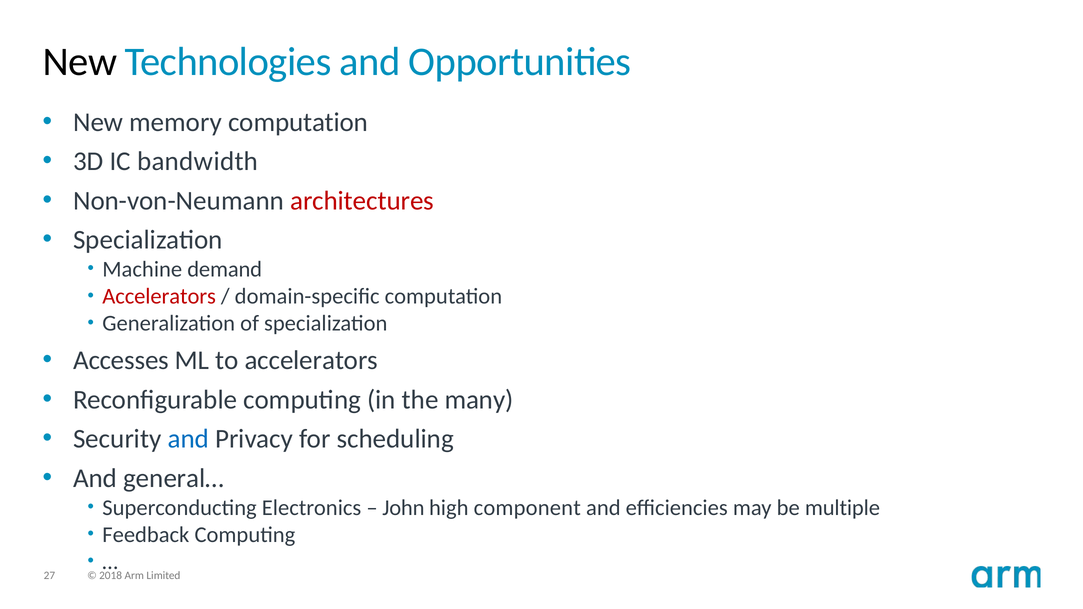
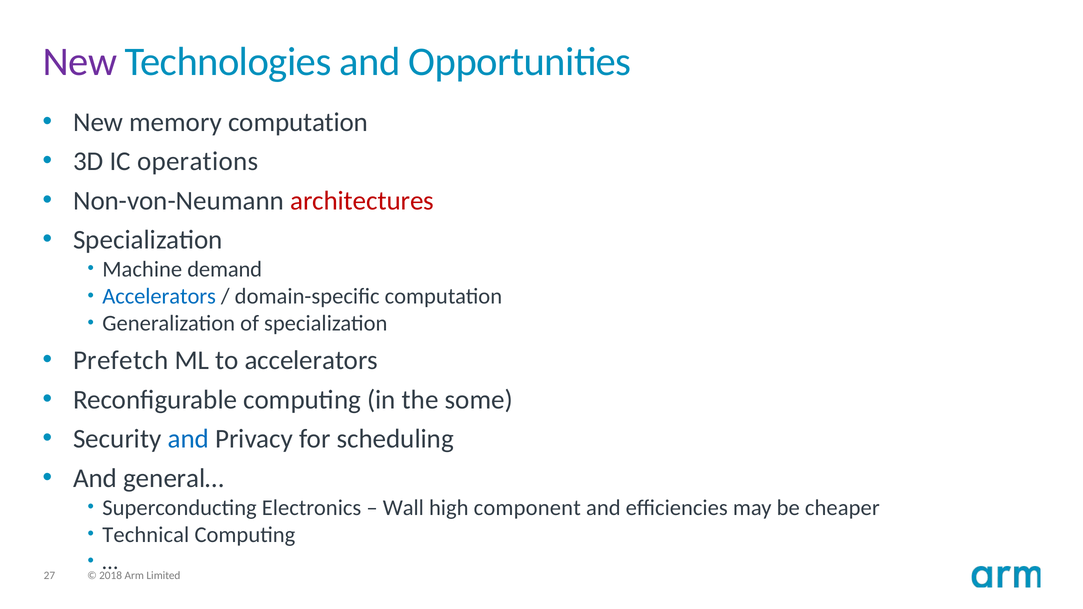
New colour: black -> purple (80, 62)
bandwidth: bandwidth -> operations (198, 161)
Accelerators colour: red -> blue (159, 297)
Accesses: Accesses -> Prefetch (121, 361)
many: many -> some (479, 400)
John: John -> Wall (403, 508)
multiple: multiple -> cheaper (842, 508)
Feedback: Feedback -> Technical (146, 535)
